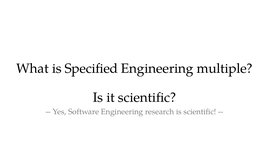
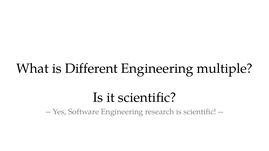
Specified: Specified -> Different (91, 69)
